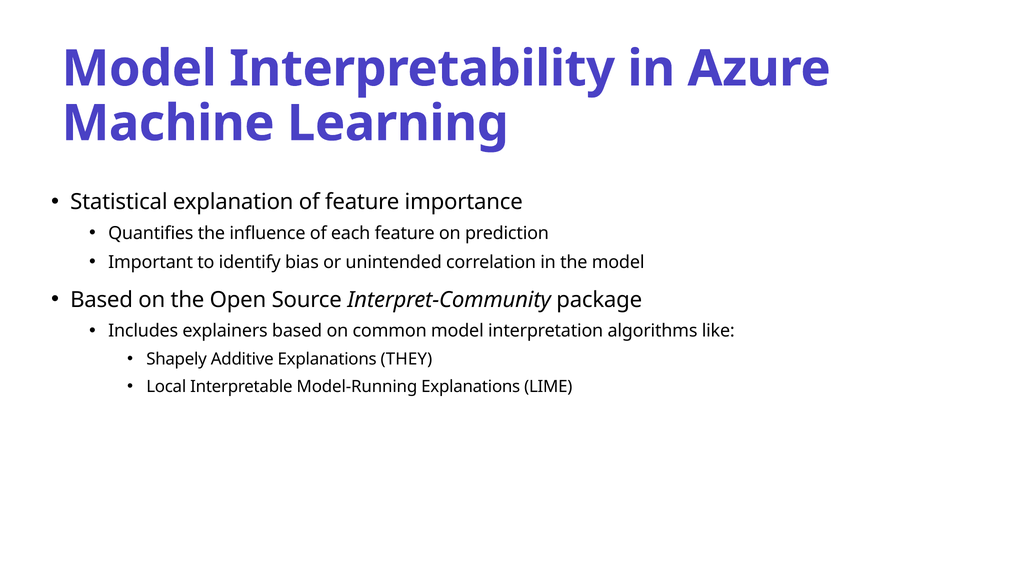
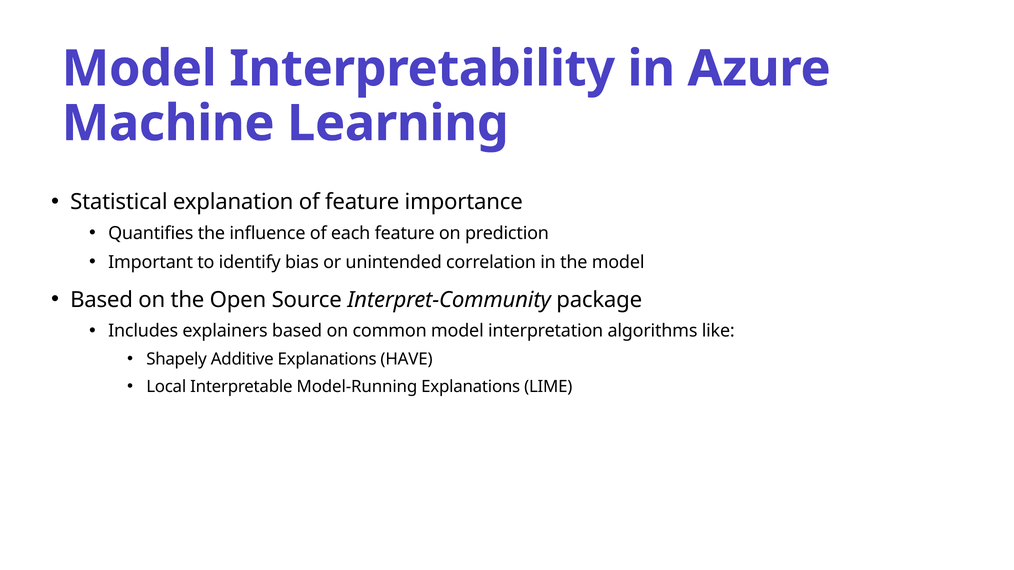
THEY: THEY -> HAVE (407, 359)
